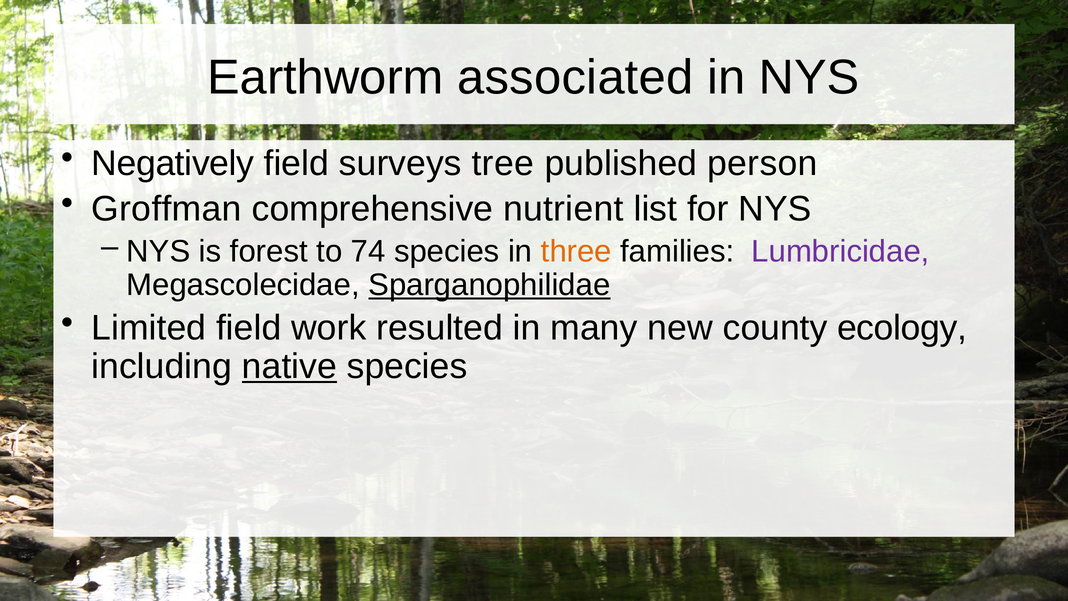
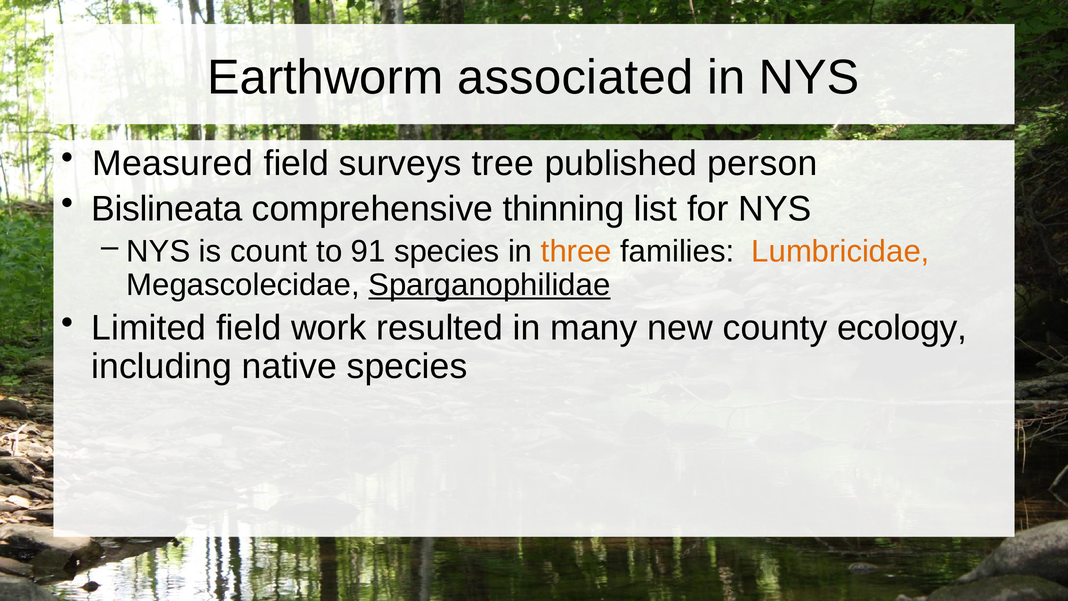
Negatively: Negatively -> Measured (172, 163)
Groffman: Groffman -> Bislineata (167, 209)
nutrient: nutrient -> thinning (564, 209)
forest: forest -> count (269, 251)
74: 74 -> 91 (368, 251)
Lumbricidae colour: purple -> orange (840, 251)
native underline: present -> none (289, 366)
